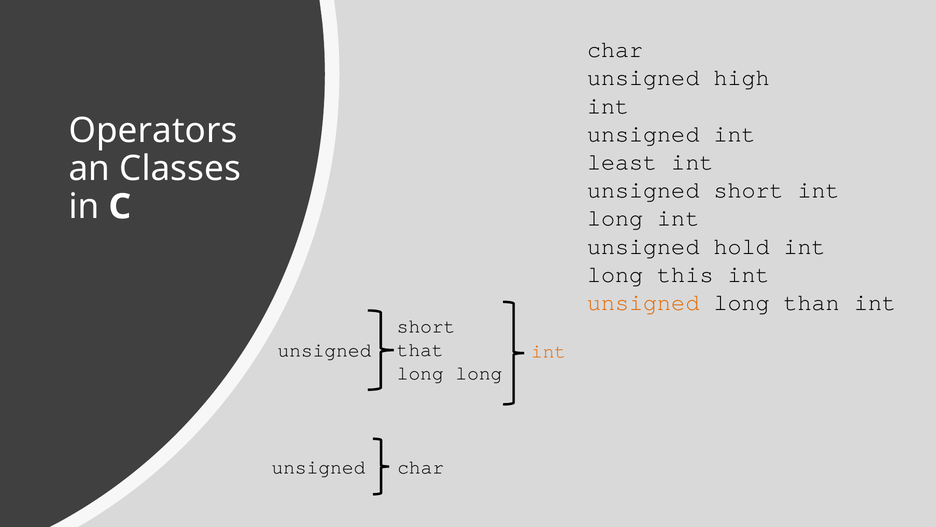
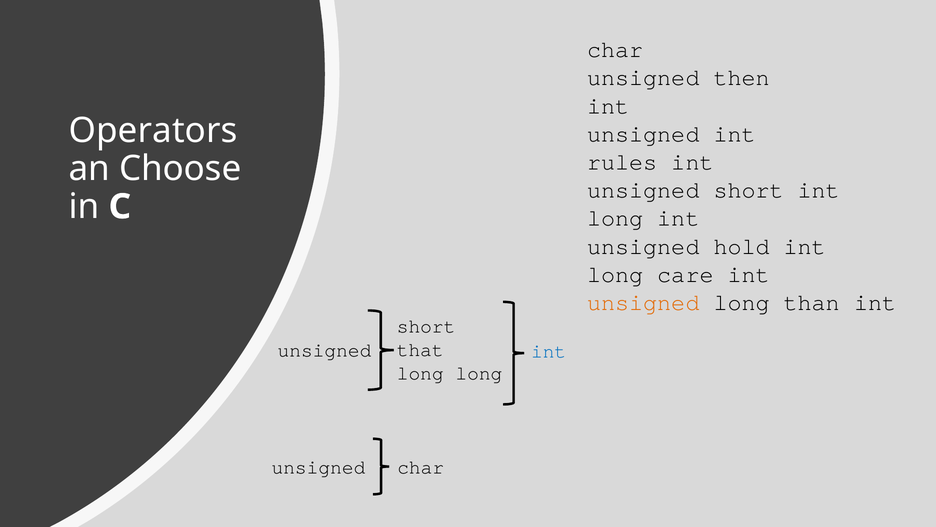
high: high -> then (742, 78)
least: least -> rules (622, 162)
Classes: Classes -> Choose (180, 169)
this: this -> care (686, 274)
int colour: orange -> blue (549, 351)
